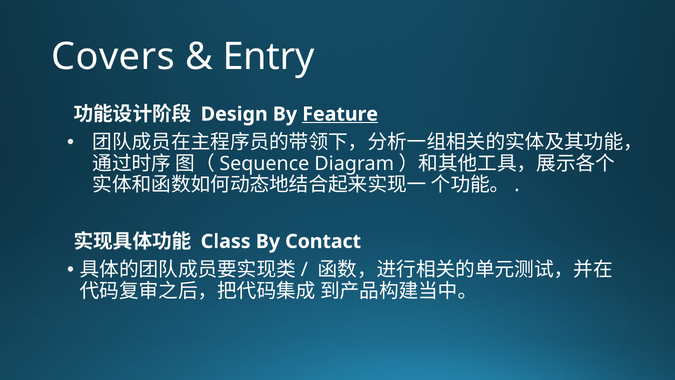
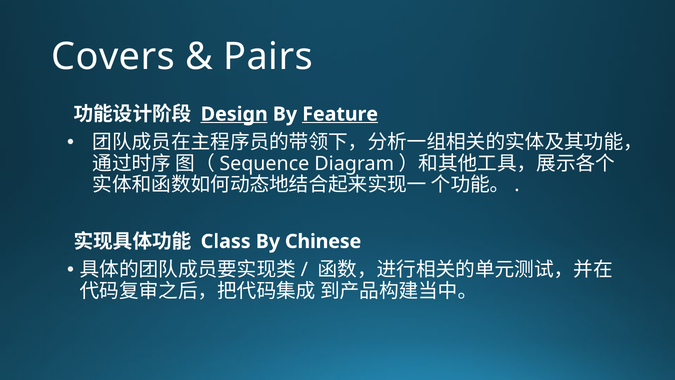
Entry: Entry -> Pairs (268, 57)
Design underline: none -> present (234, 114)
Contact: Contact -> Chinese (323, 241)
